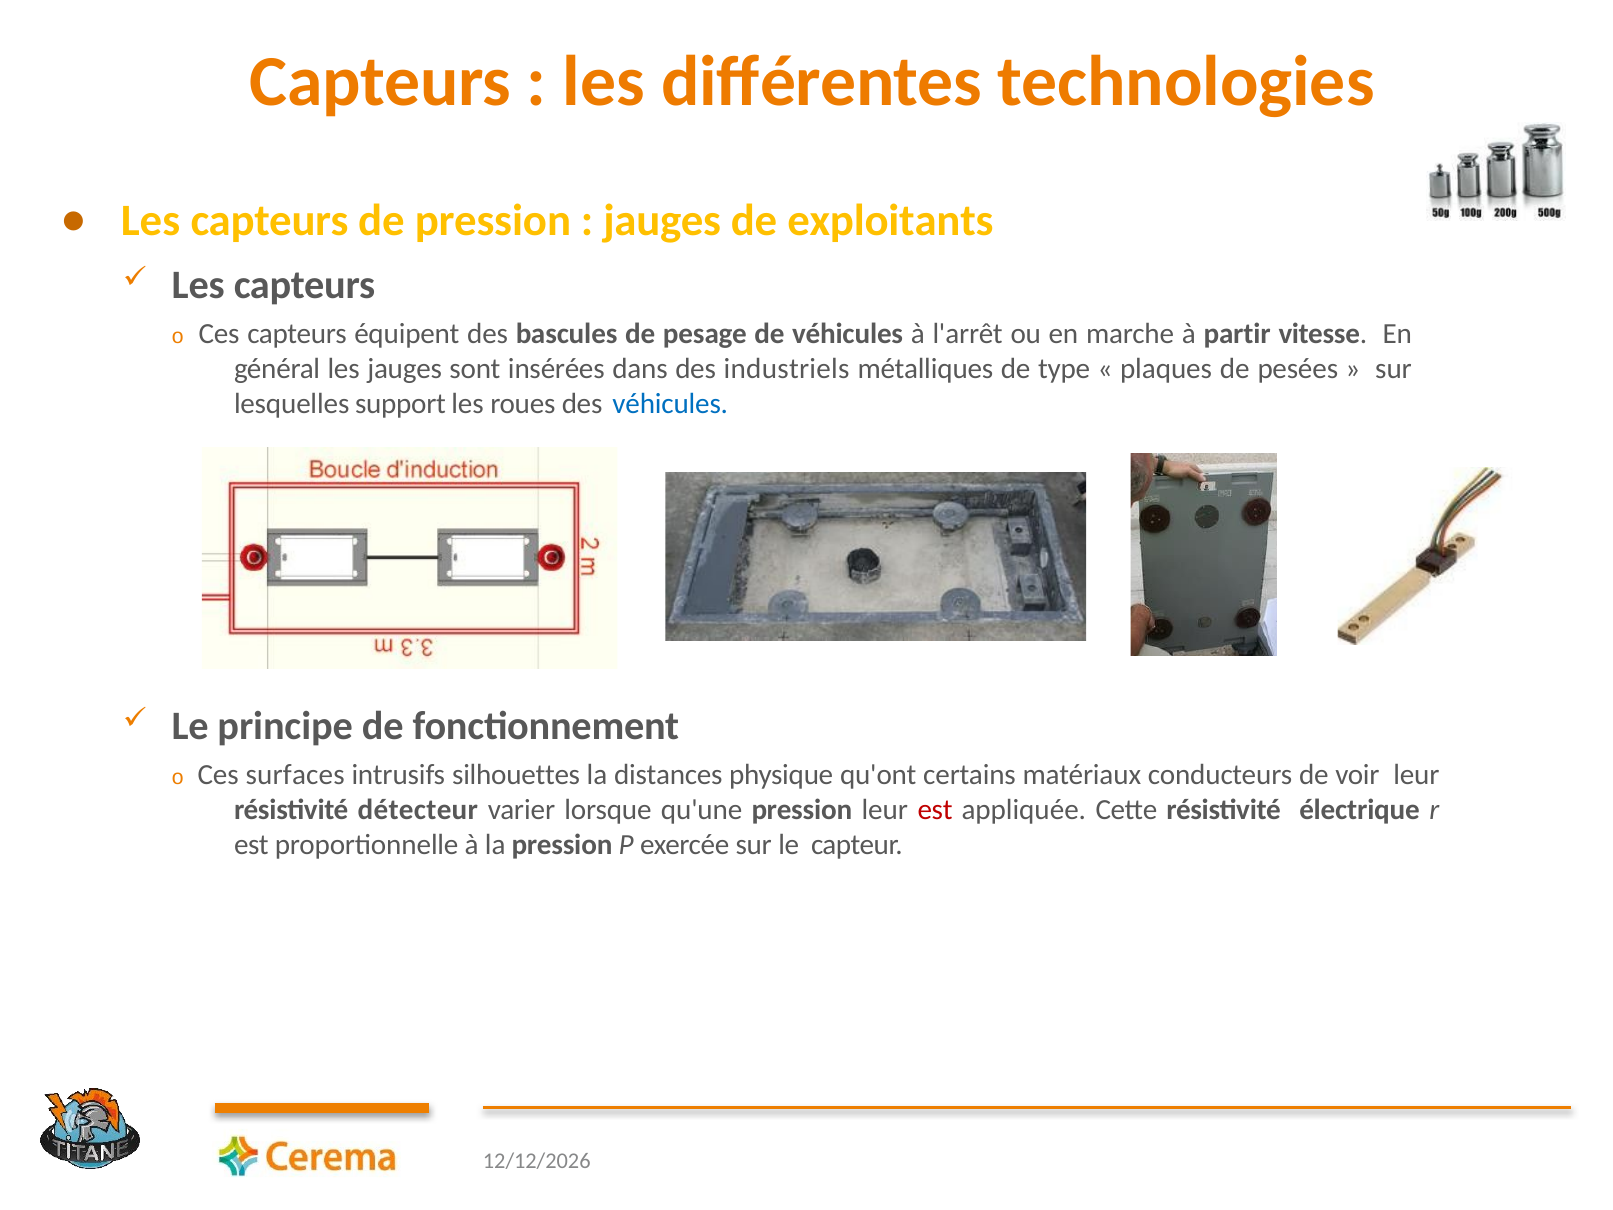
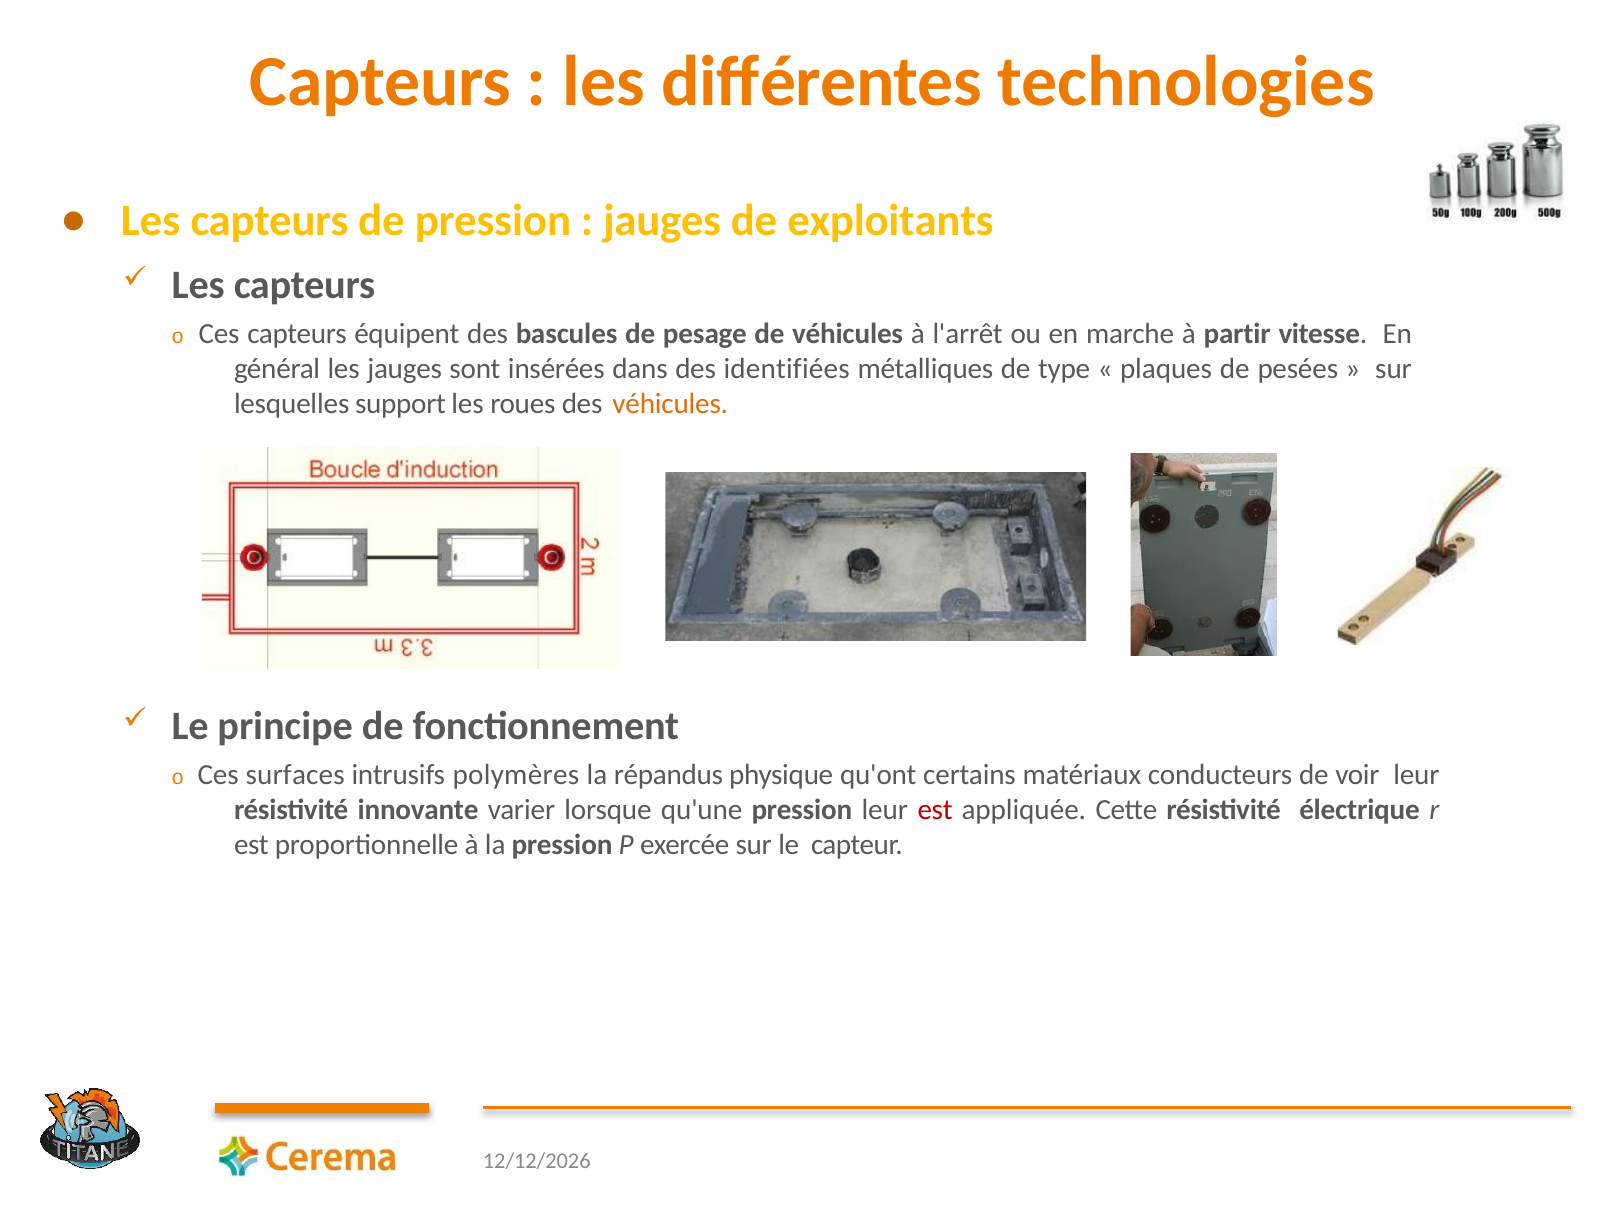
industriels: industriels -> identifiées (787, 369)
véhicules colour: blue -> orange (670, 404)
silhouettes: silhouettes -> polymères (516, 775)
distances: distances -> répandus (668, 775)
détecteur: détecteur -> innovante (418, 810)
